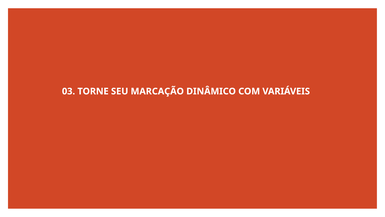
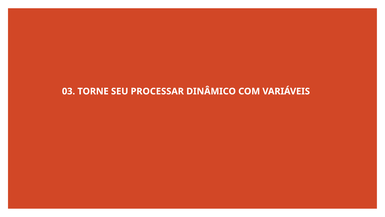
MARCAÇÃO: MARCAÇÃO -> PROCESSAR (157, 91)
